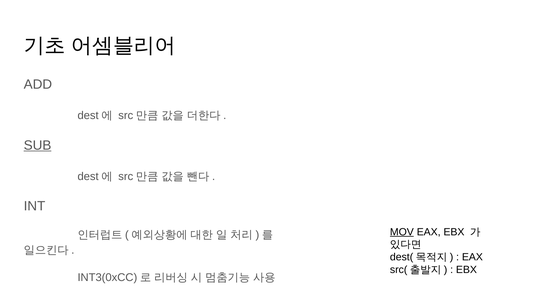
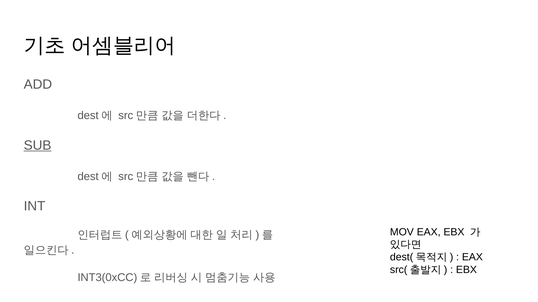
MOV underline: present -> none (402, 232)
